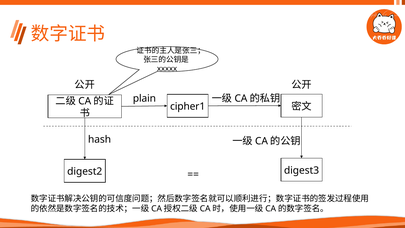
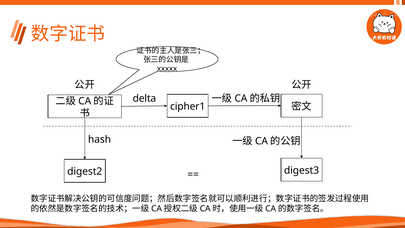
plain: plain -> delta (144, 99)
